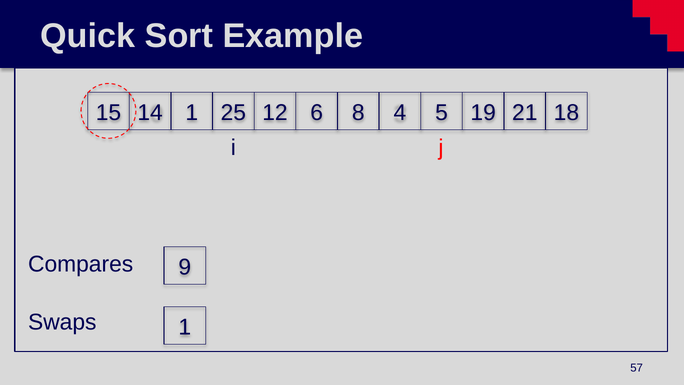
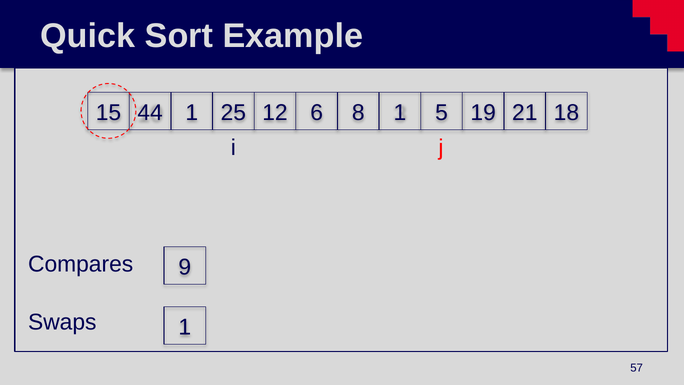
14: 14 -> 44 (150, 112)
8 4: 4 -> 1 (400, 112)
